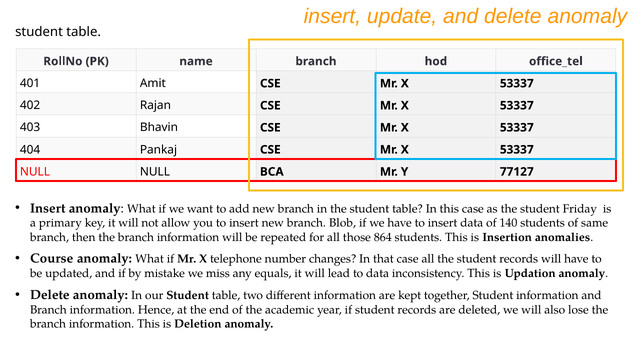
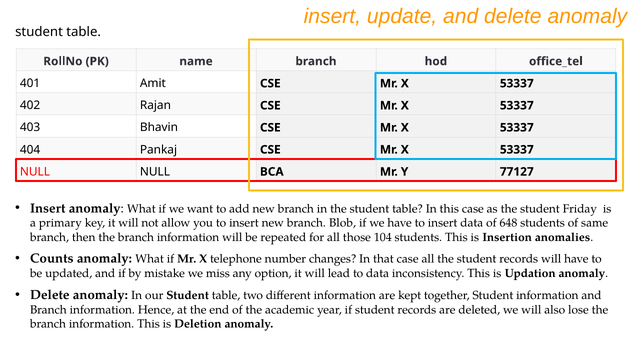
140: 140 -> 648 (508, 223)
864: 864 -> 104 (383, 238)
Course: Course -> Counts (52, 259)
equals: equals -> option (273, 274)
